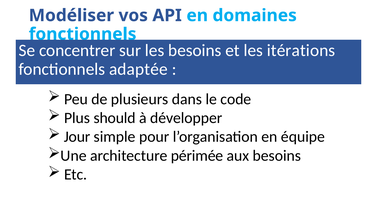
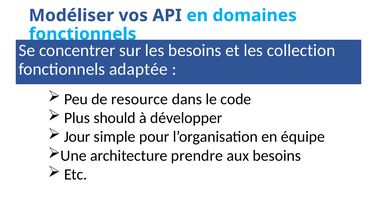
itérations: itérations -> collection (301, 50)
plusieurs: plusieurs -> resource (140, 99)
périmée: périmée -> prendre (197, 156)
